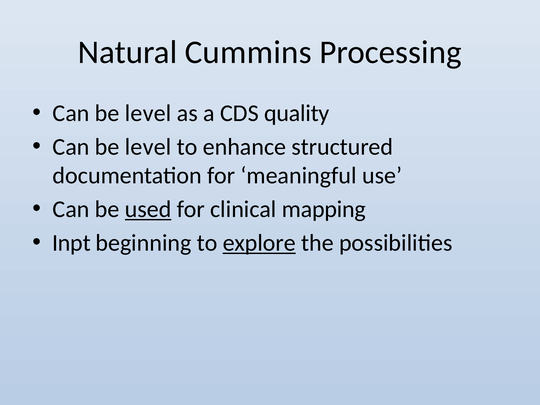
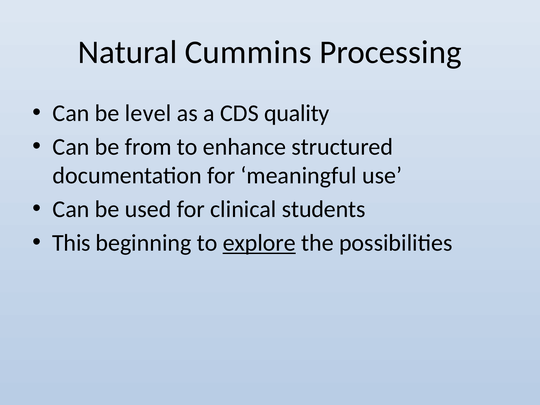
level: level -> from (148, 147)
used underline: present -> none (148, 209)
mapping: mapping -> students (324, 209)
Inpt: Inpt -> This (71, 243)
